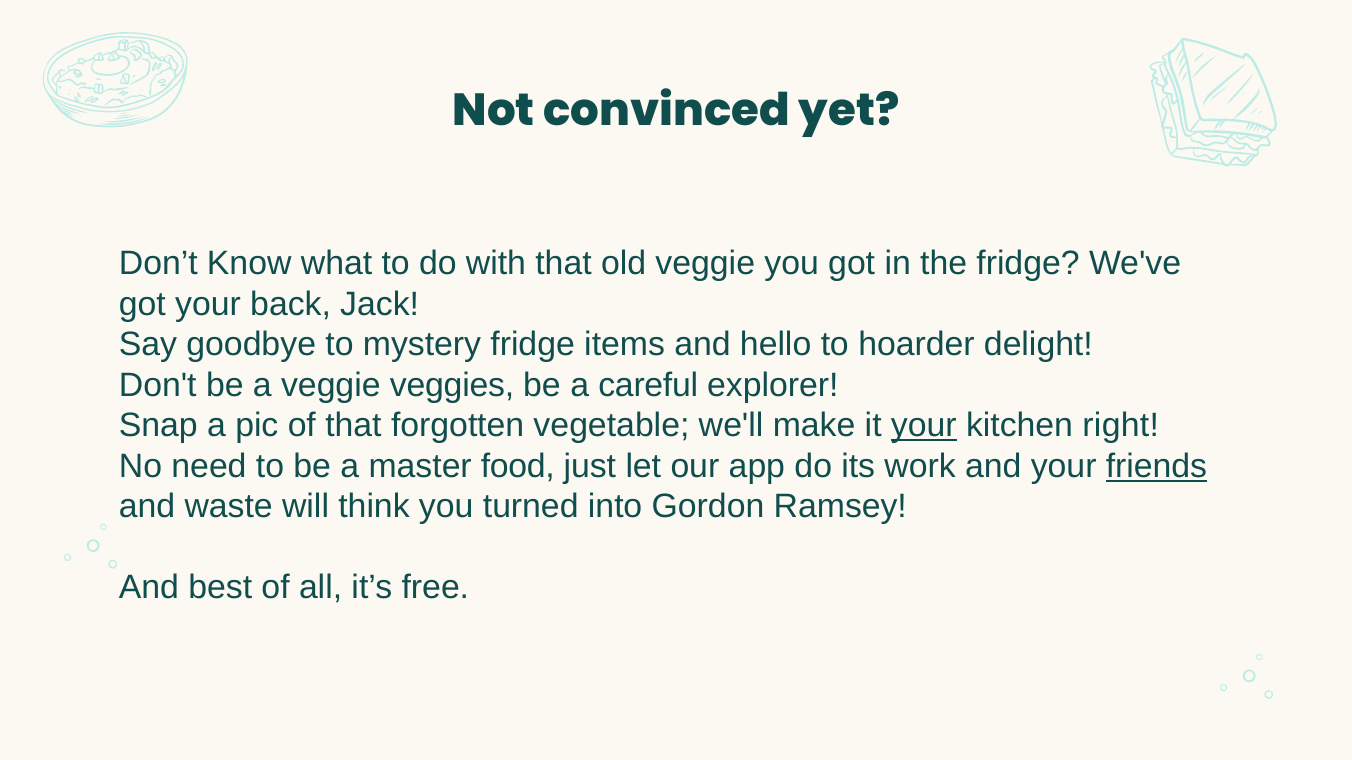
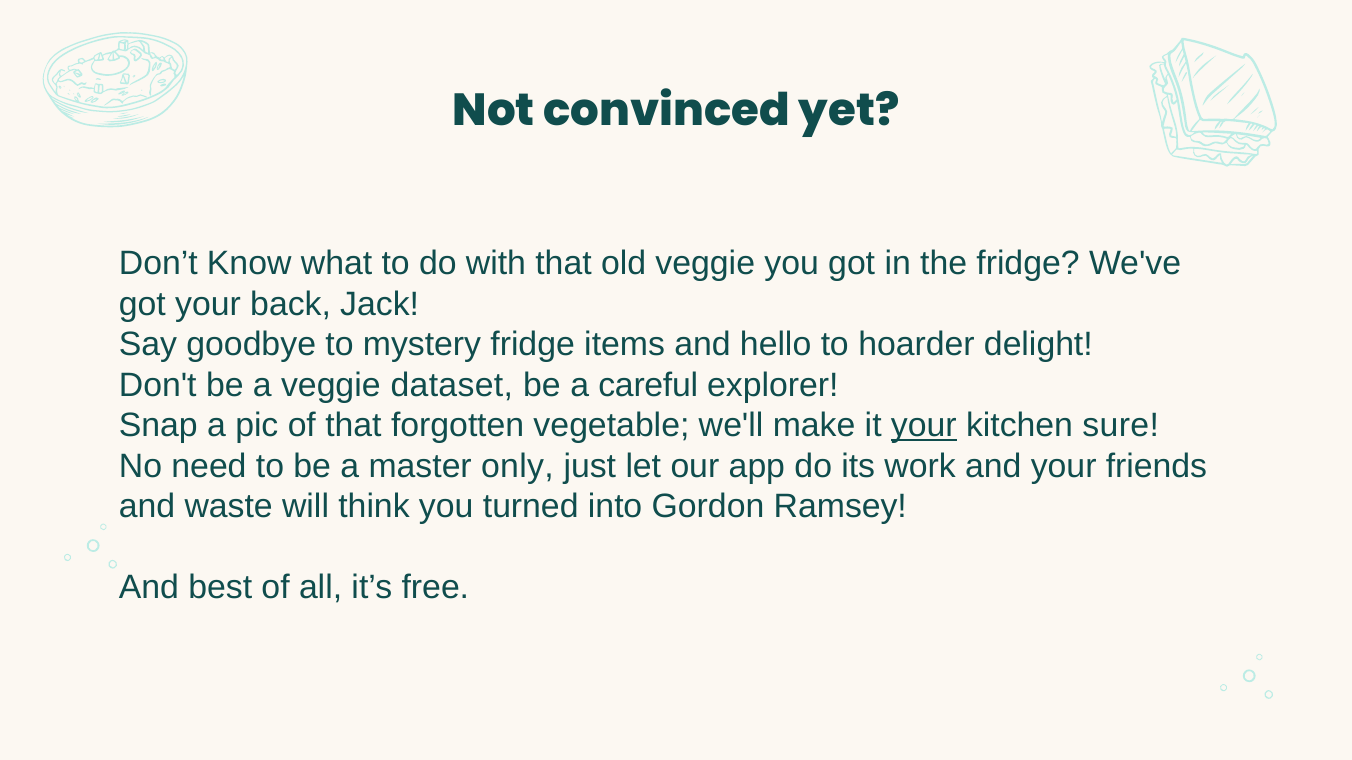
veggies: veggies -> dataset (452, 385)
right: right -> sure (1121, 426)
food: food -> only (517, 466)
friends underline: present -> none (1156, 466)
